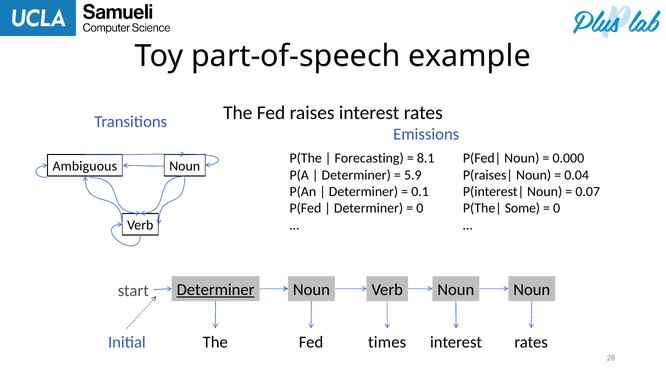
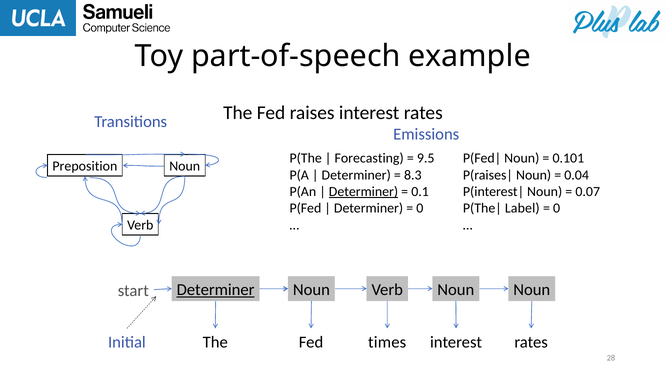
8.1: 8.1 -> 9.5 (426, 158)
0.000: 0.000 -> 0.101 (568, 158)
Ambiguous: Ambiguous -> Preposition (85, 166)
5.9: 5.9 -> 8.3 (413, 175)
Determiner underline: none -> present (363, 191)
Some: Some -> Label (522, 208)
